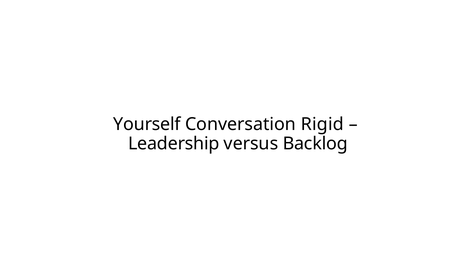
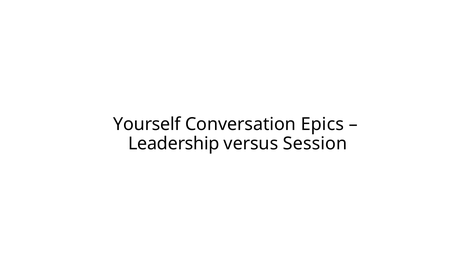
Rigid: Rigid -> Epics (322, 124)
Backlog: Backlog -> Session (315, 143)
